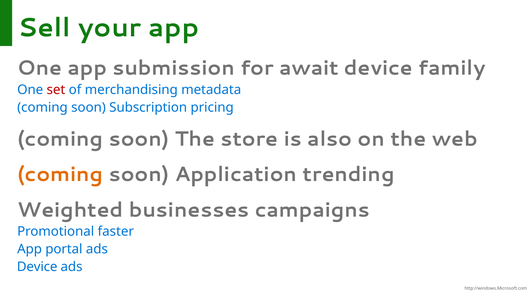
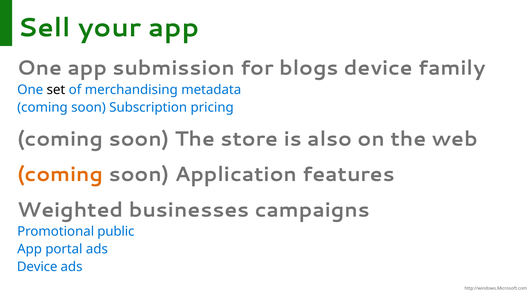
await: await -> blogs (309, 68)
set colour: red -> black (56, 90)
trending: trending -> features (349, 175)
faster: faster -> public (116, 232)
